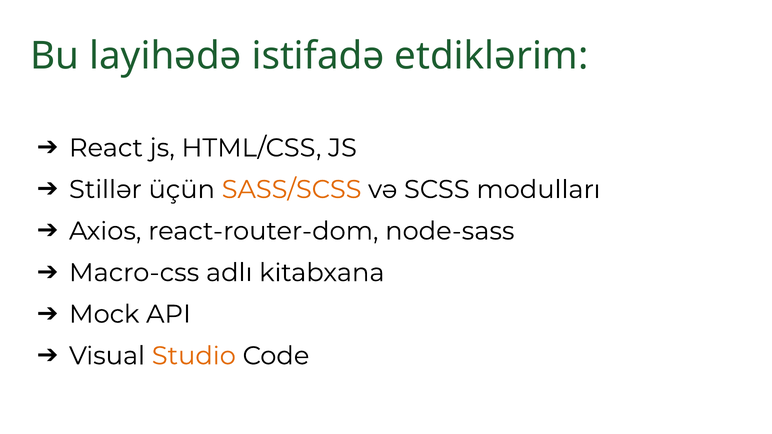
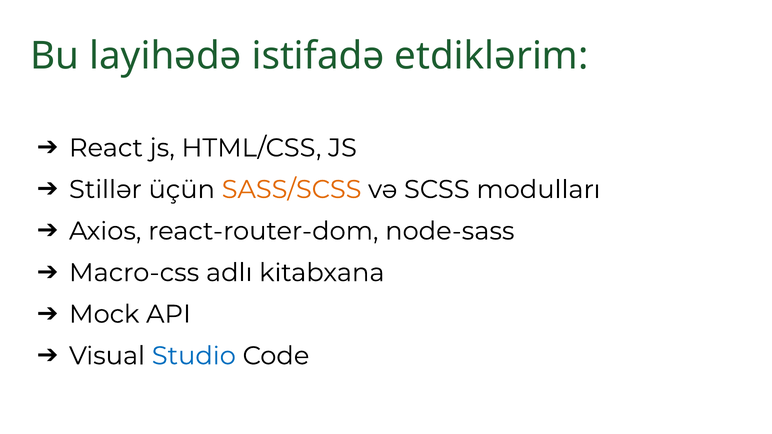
Studio colour: orange -> blue (194, 356)
